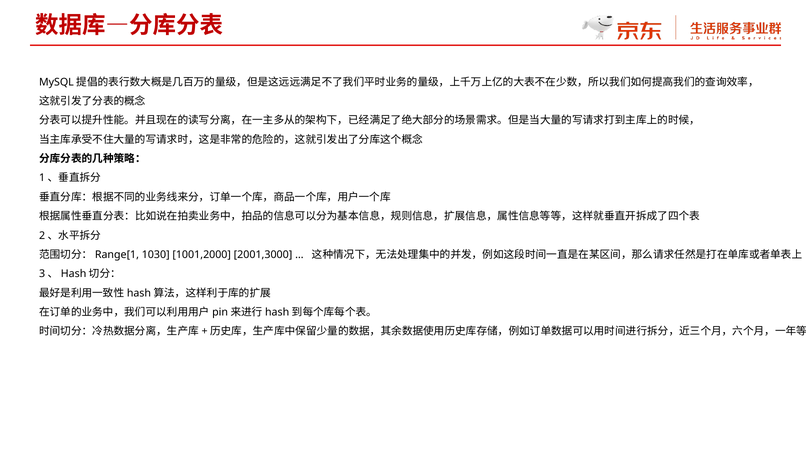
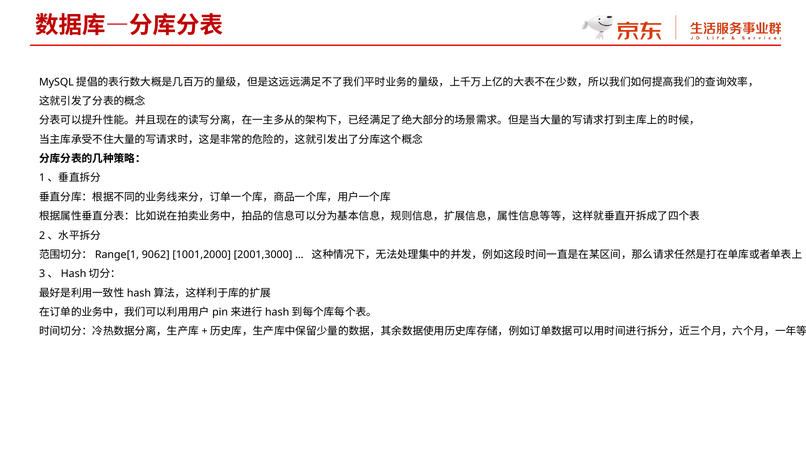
1030: 1030 -> 9062 (156, 255)
